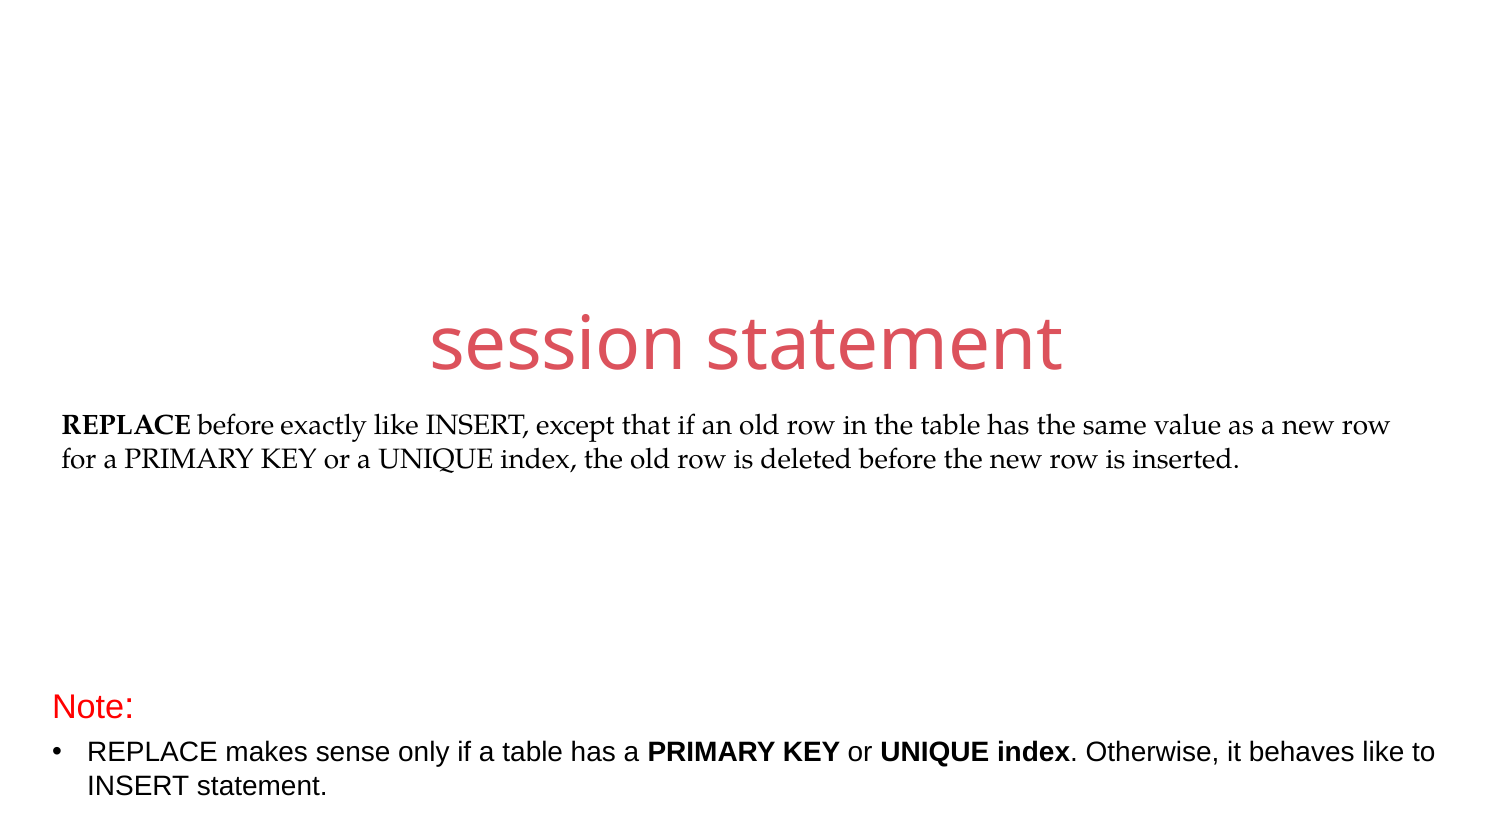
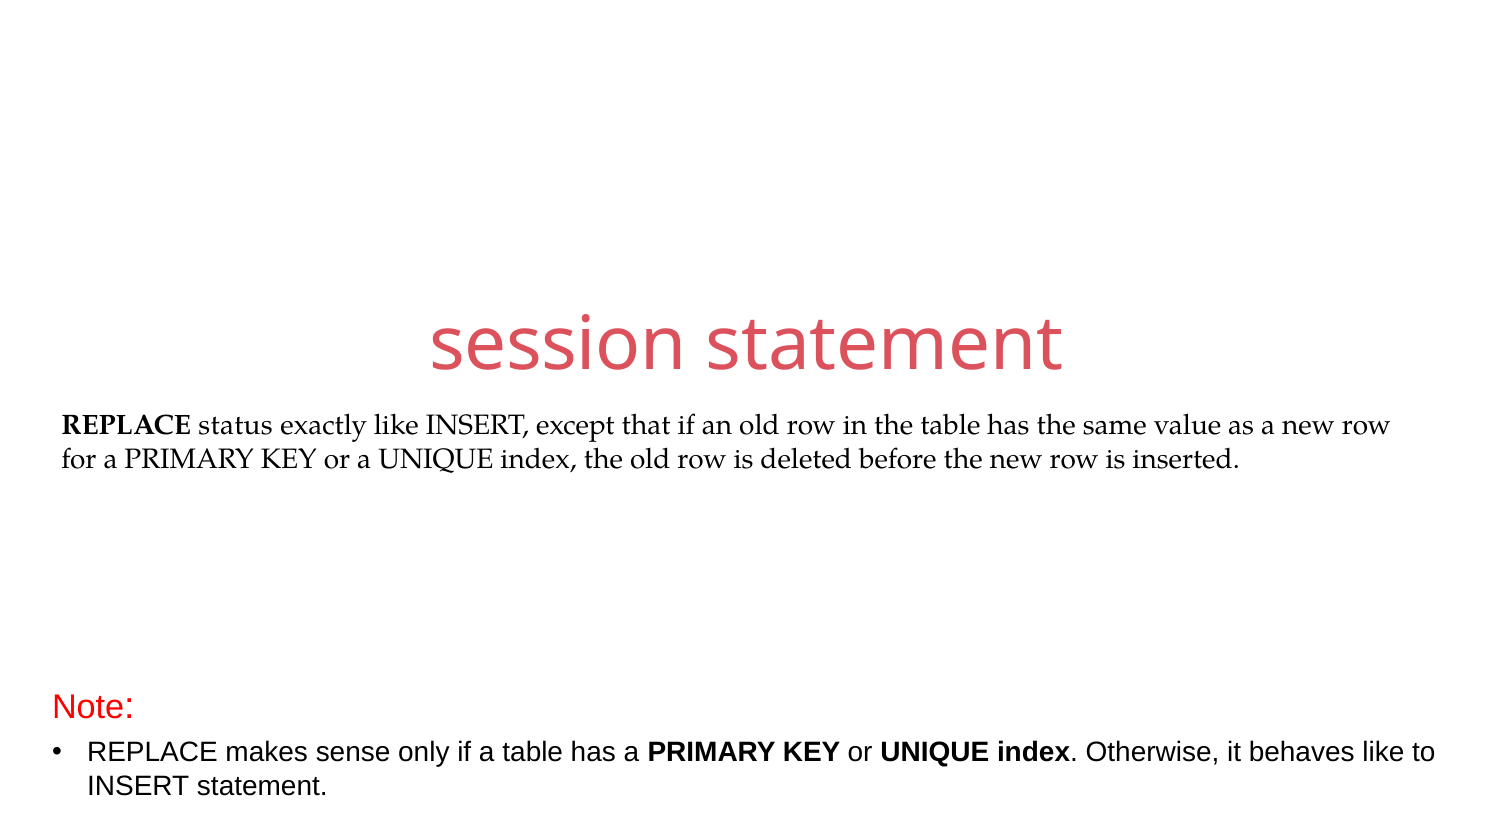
REPLACE before: before -> status (236, 426)
